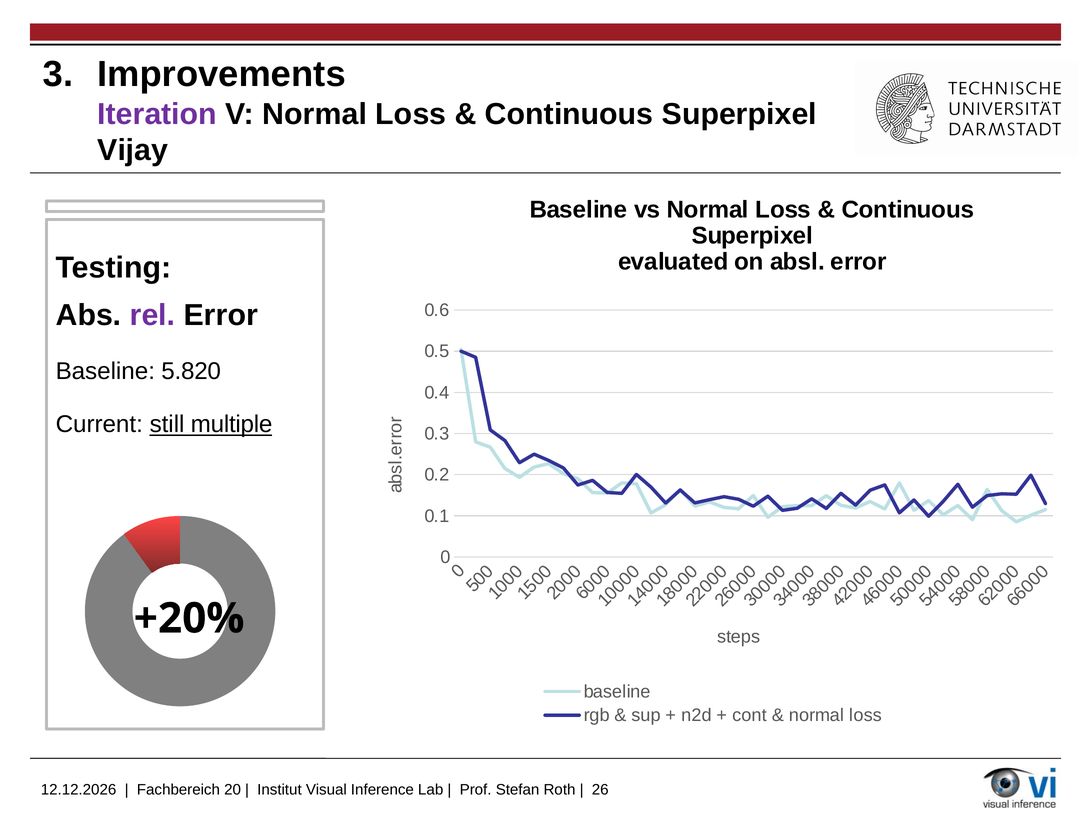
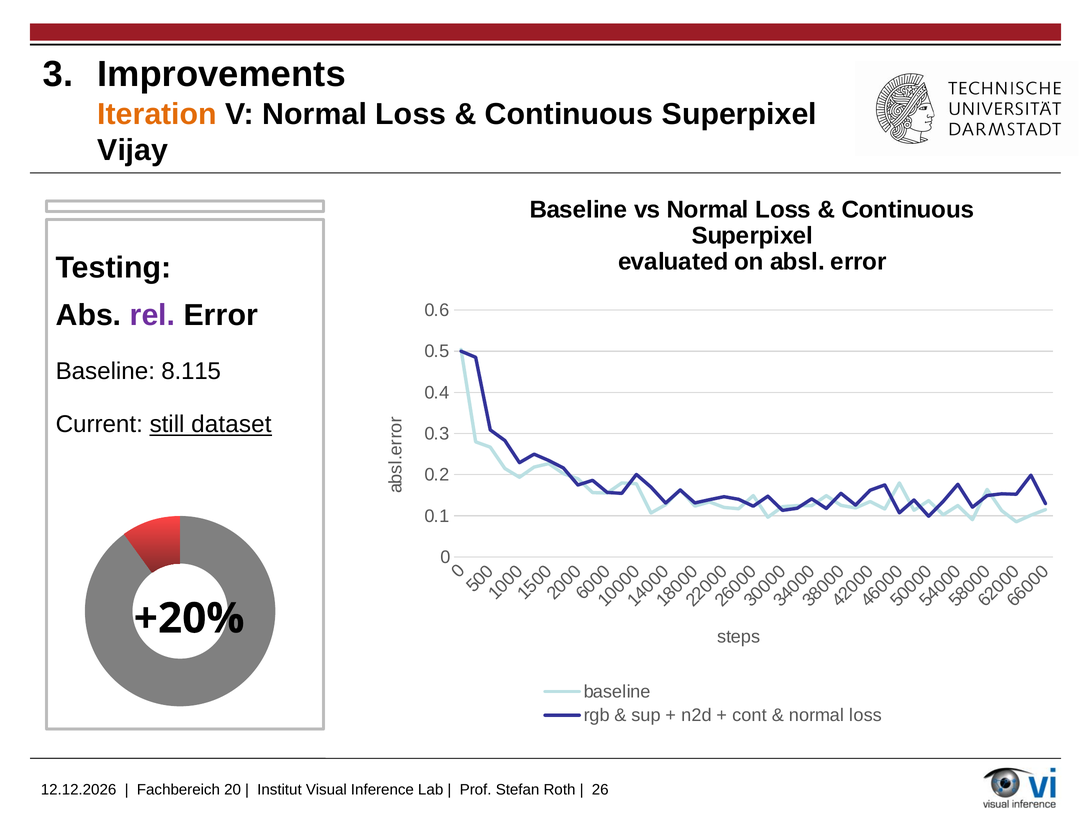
Iteration colour: purple -> orange (157, 114)
5.820: 5.820 -> 8.115 (191, 371)
multiple: multiple -> dataset (231, 424)
